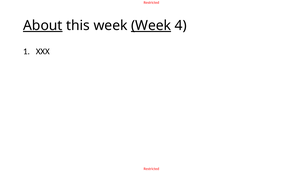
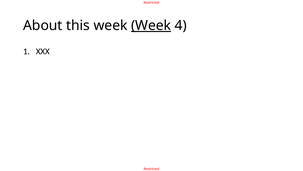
About underline: present -> none (43, 25)
